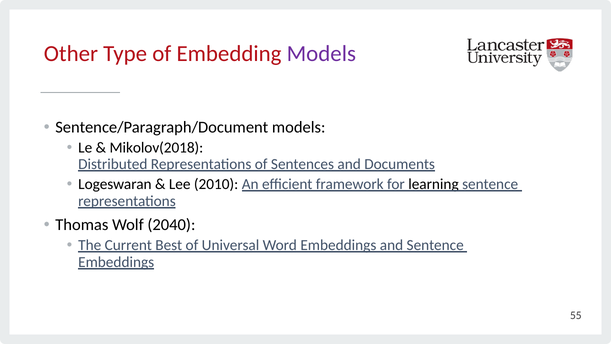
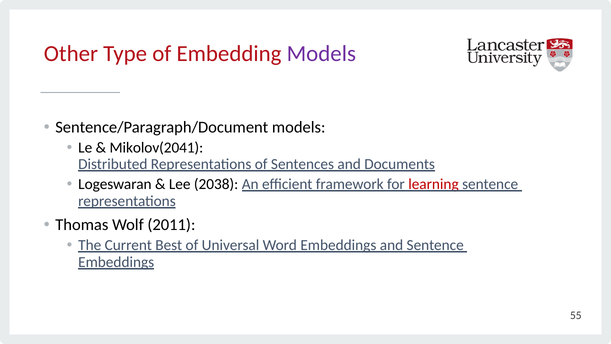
Mikolov(2018: Mikolov(2018 -> Mikolov(2041 (156, 147)
2010: 2010 -> 2038 (216, 184)
learning colour: black -> red (433, 184)
2040: 2040 -> 2011 (171, 224)
